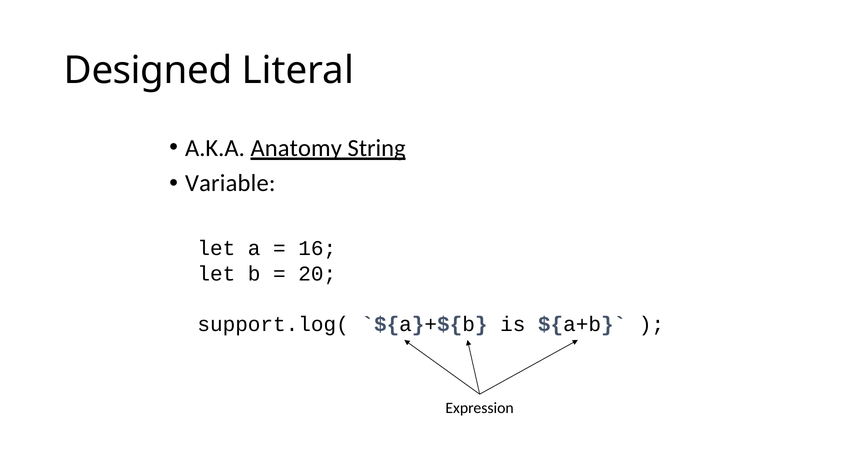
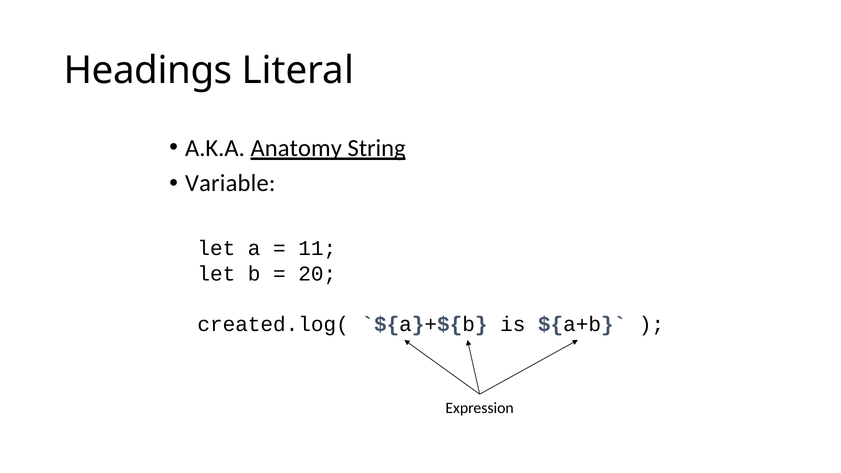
Designed: Designed -> Headings (148, 71)
16: 16 -> 11 (317, 248)
support.log(: support.log( -> created.log( (273, 324)
